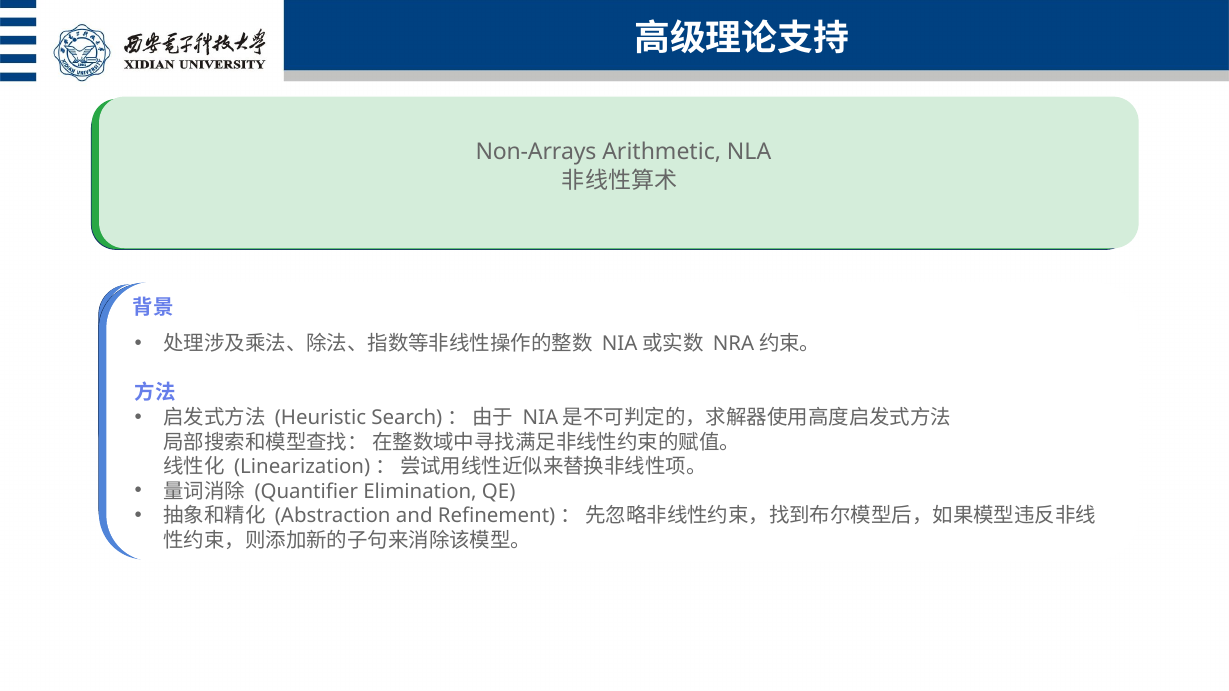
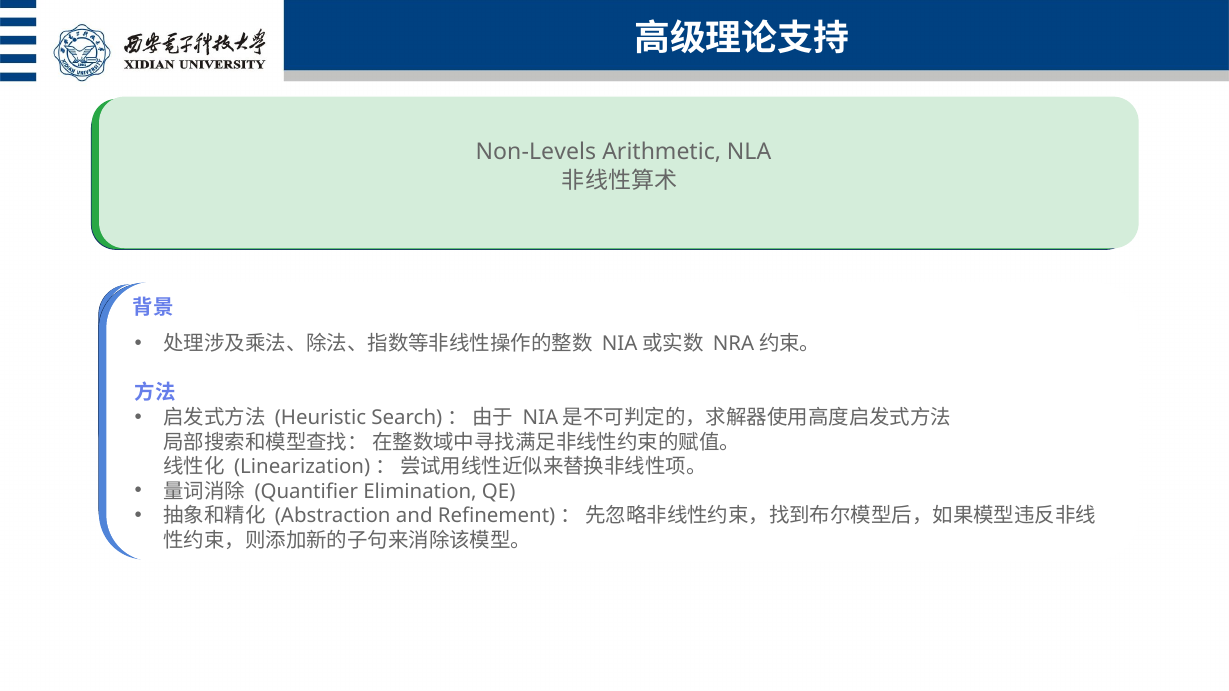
Non-Arrays: Non-Arrays -> Non-Levels (536, 152)
